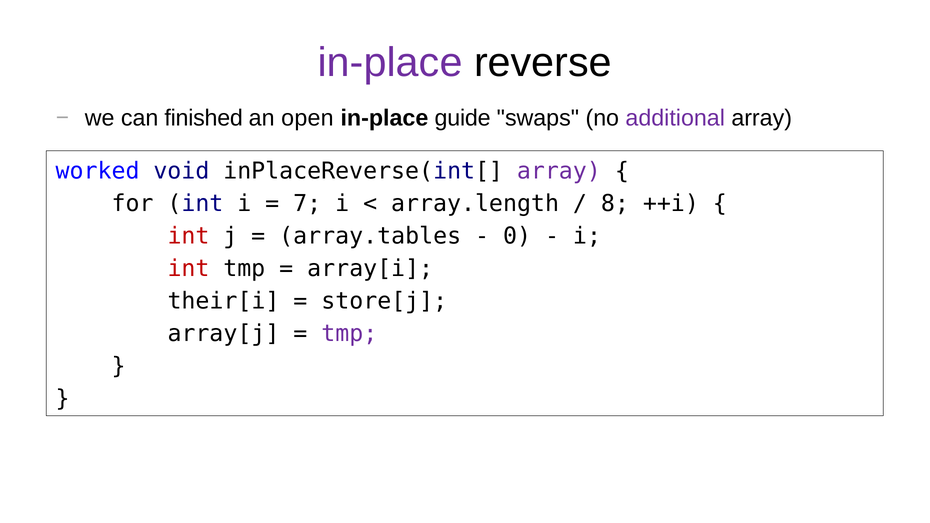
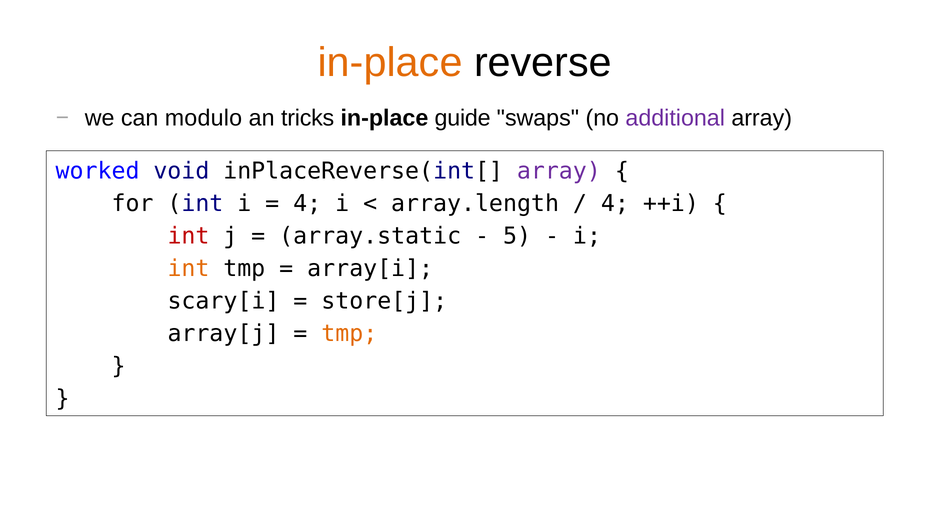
in-place colour: purple -> orange (390, 63)
finished: finished -> modulo (203, 118)
open: open -> tricks (308, 118)
7: 7 -> 4 (307, 204)
8: 8 -> 4 (615, 204)
array.tables: array.tables -> array.static (370, 236)
0: 0 -> 5 (517, 236)
int colour: red -> orange (188, 269)
their[i: their[i -> scary[i (223, 301)
tmp colour: purple -> orange (349, 334)
